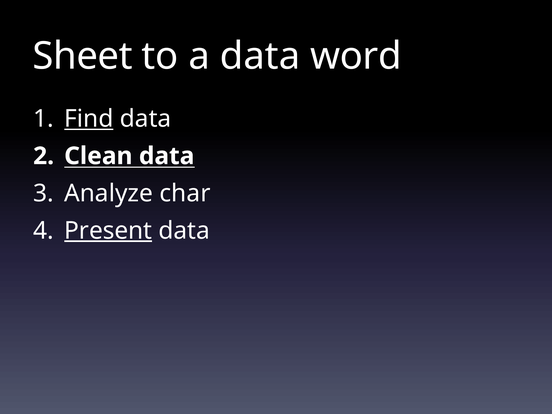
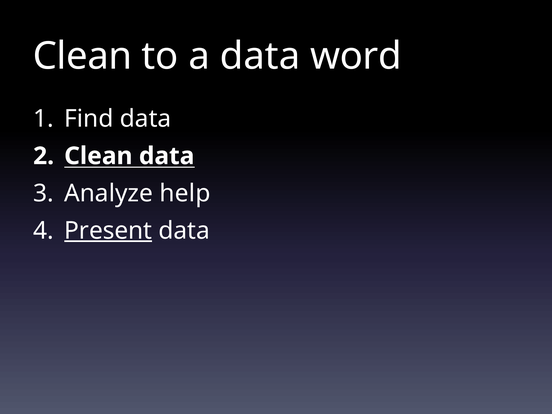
Sheet: Sheet -> Clean (83, 56)
Find underline: present -> none (89, 119)
char: char -> help (185, 193)
